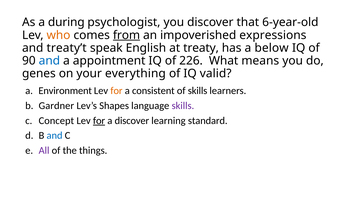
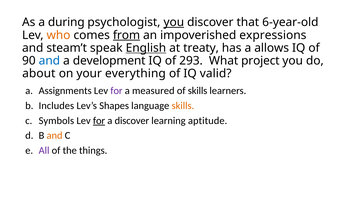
you underline: none -> present (174, 22)
treaty’t: treaty’t -> steam’t (67, 48)
English underline: none -> present (146, 48)
below: below -> allows (272, 48)
appointment: appointment -> development (109, 61)
226: 226 -> 293 (191, 61)
means: means -> project (260, 61)
genes: genes -> about (39, 74)
Environment: Environment -> Assignments (65, 91)
for colour: orange -> purple (116, 91)
consistent: consistent -> measured (153, 91)
Gardner: Gardner -> Includes (56, 106)
skills colour: purple -> orange (183, 106)
Concept: Concept -> Symbols (56, 121)
standard: standard -> aptitude (208, 121)
and colour: blue -> orange (55, 136)
